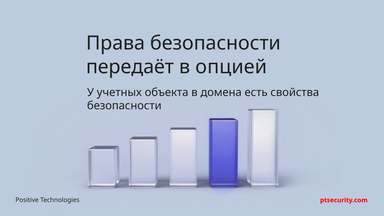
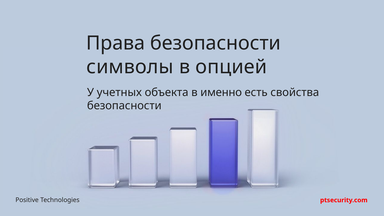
передаёт: передаёт -> символы (130, 67)
домена: домена -> именно (221, 92)
